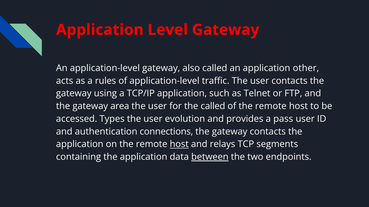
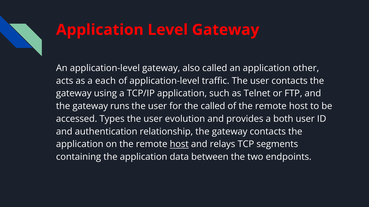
rules: rules -> each (105, 81)
area: area -> runs (120, 106)
pass: pass -> both (283, 119)
connections: connections -> relationship (166, 132)
between underline: present -> none (210, 157)
